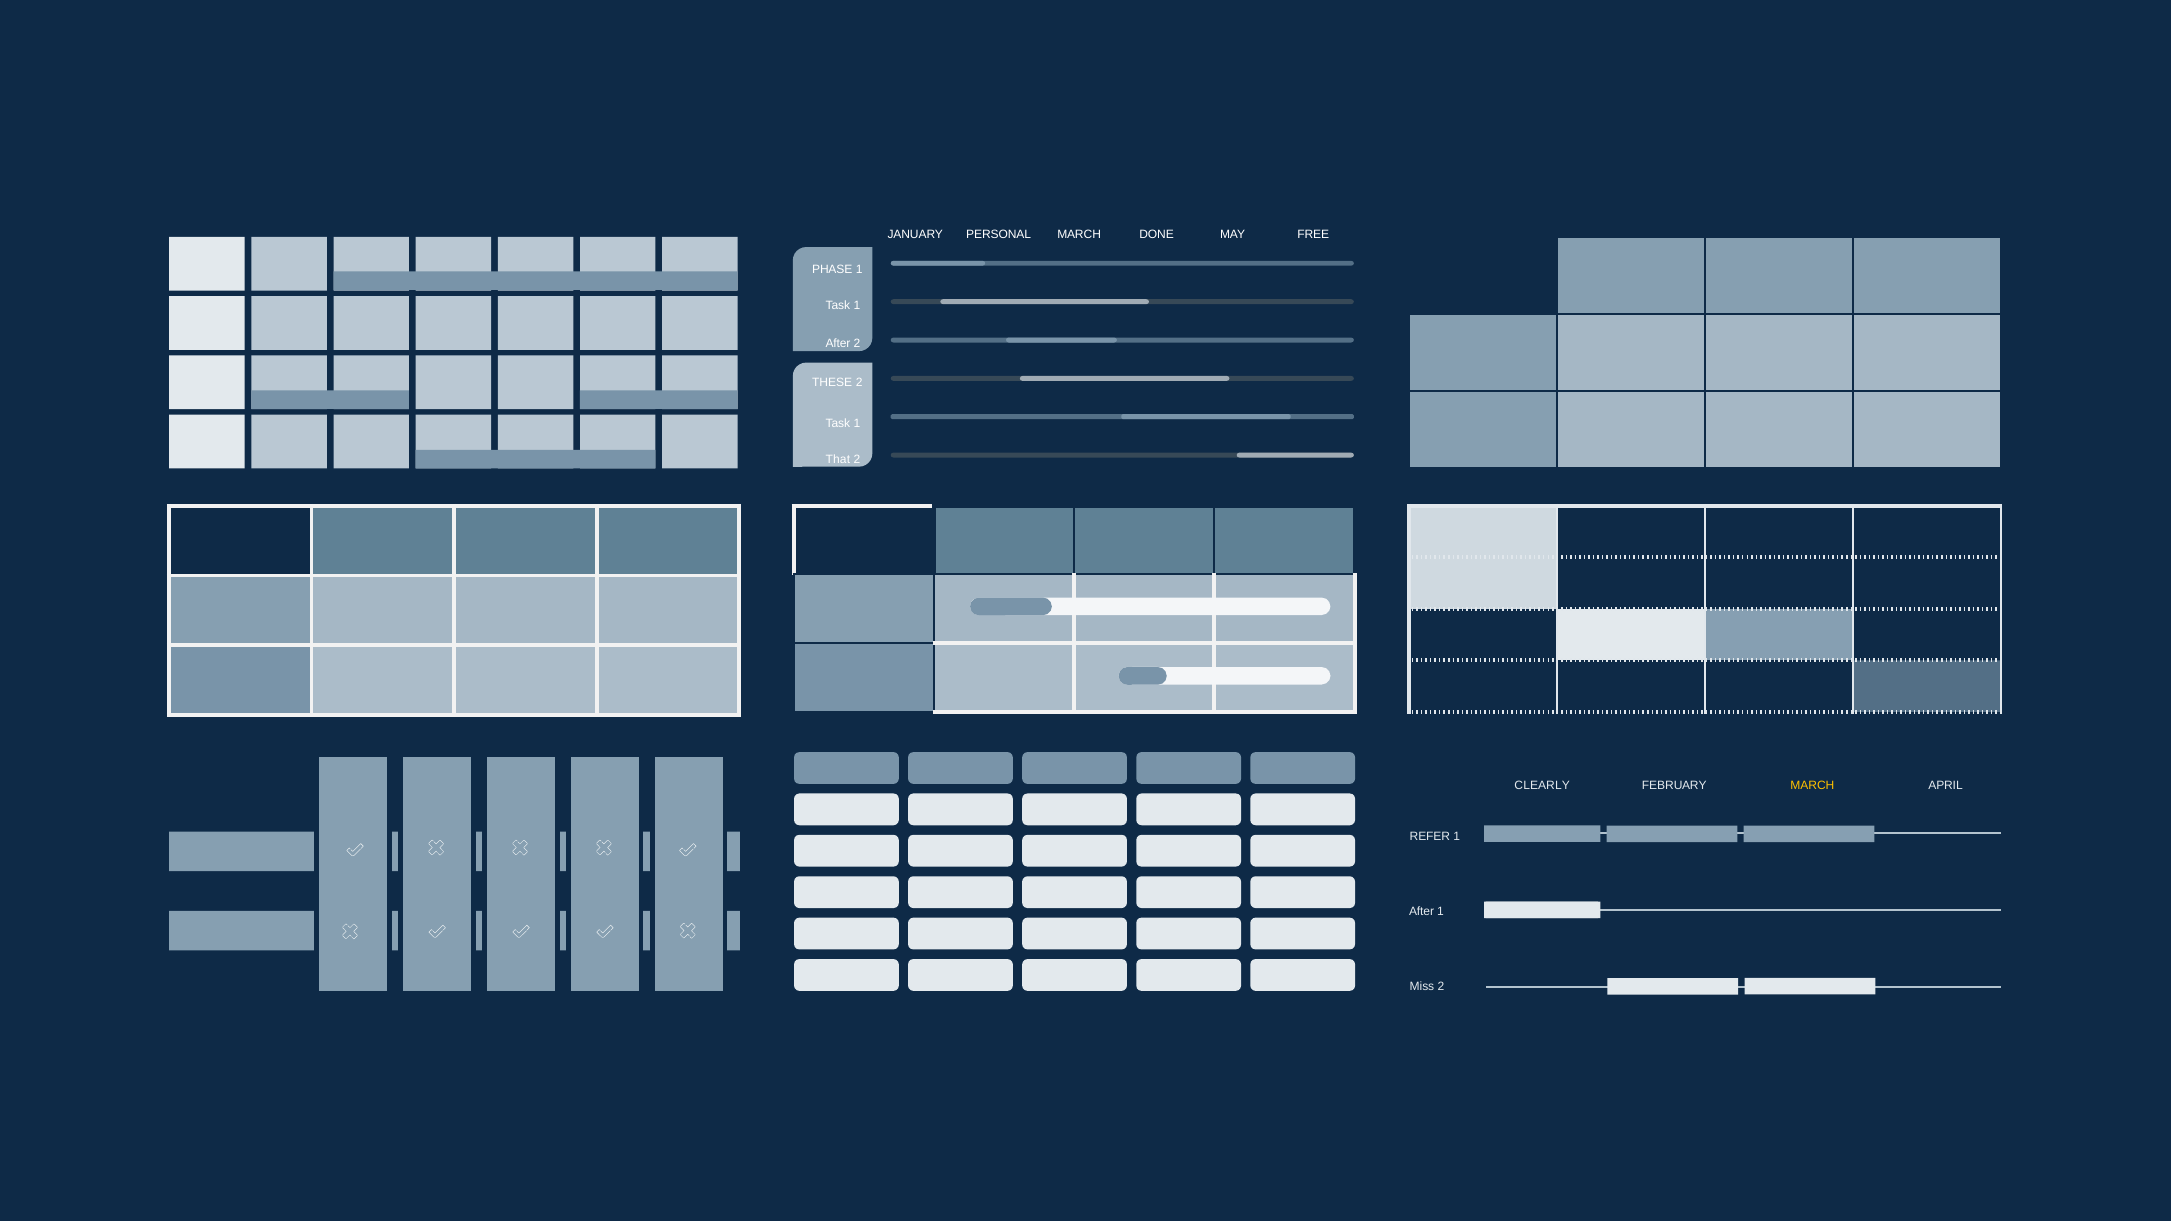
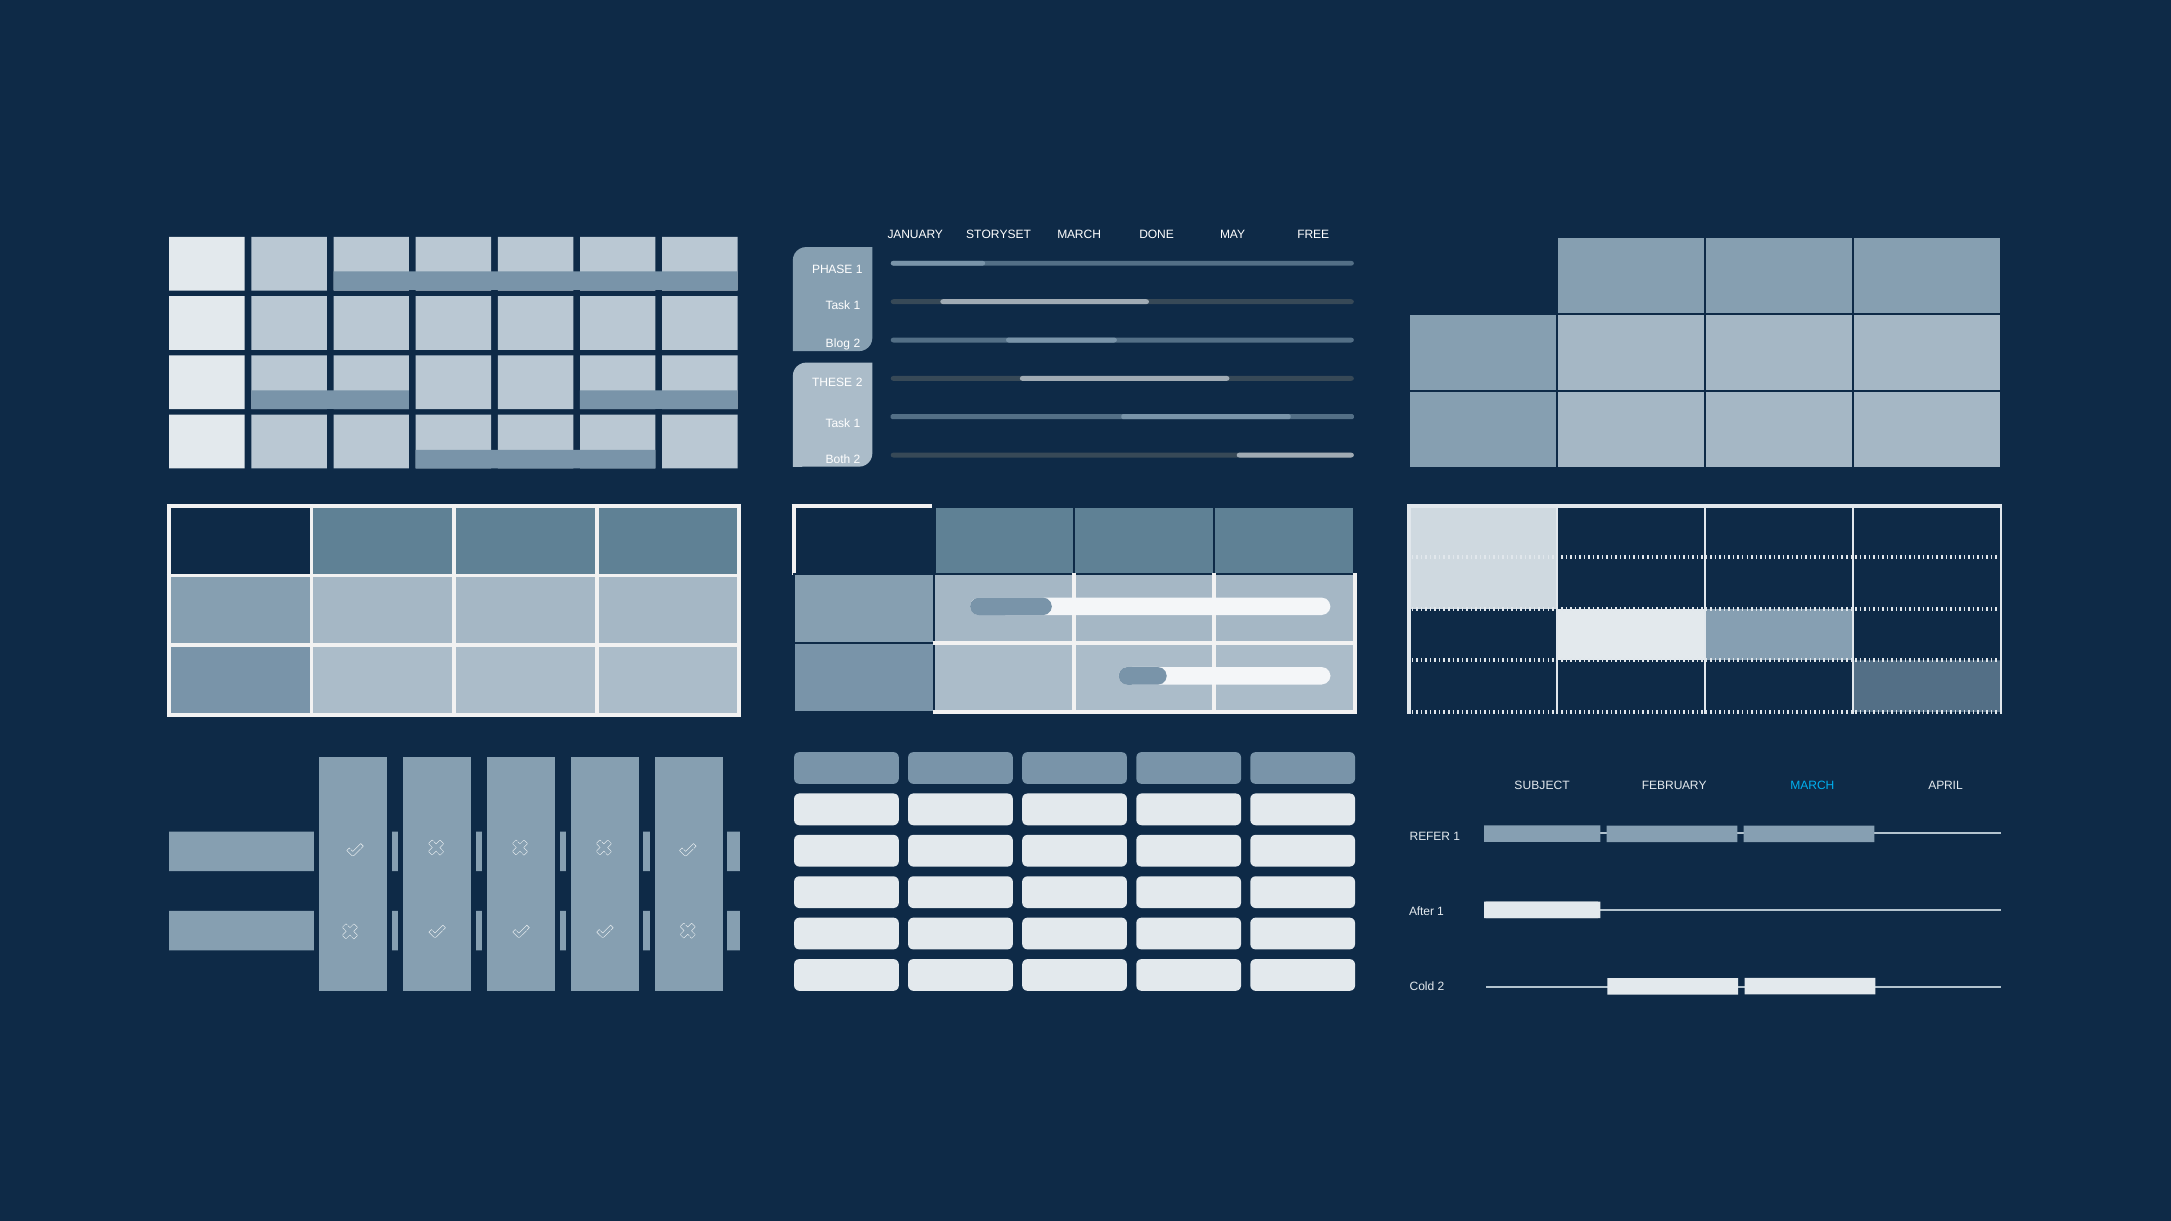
PERSONAL: PERSONAL -> STORYSET (999, 234)
After: After -> Blog (838, 344)
That: That -> Both (838, 460)
CLEARLY: CLEARLY -> SUBJECT (1542, 786)
MARCH colour: yellow -> light blue (1812, 786)
Miss: Miss -> Cold (1422, 987)
